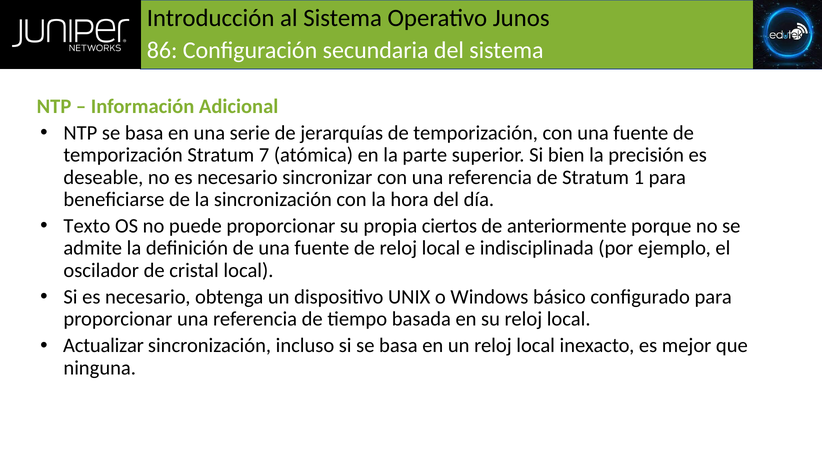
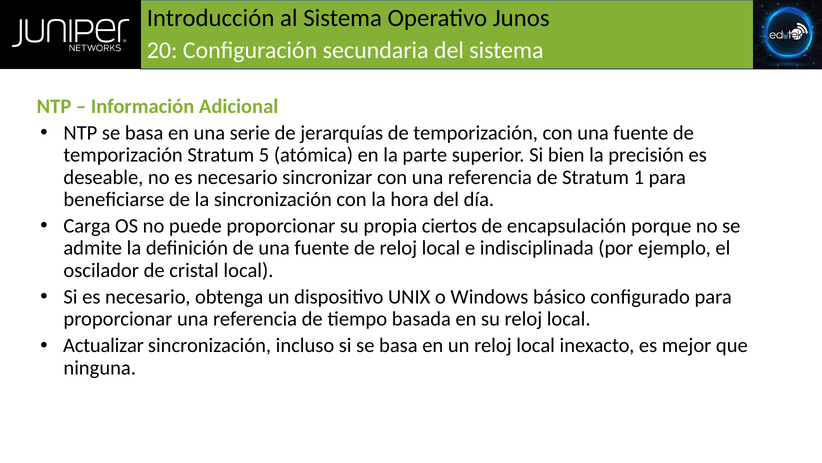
86: 86 -> 20 (162, 50)
7: 7 -> 5 (264, 155)
Texto: Texto -> Carga (87, 226)
anteriormente: anteriormente -> encapsulación (567, 226)
